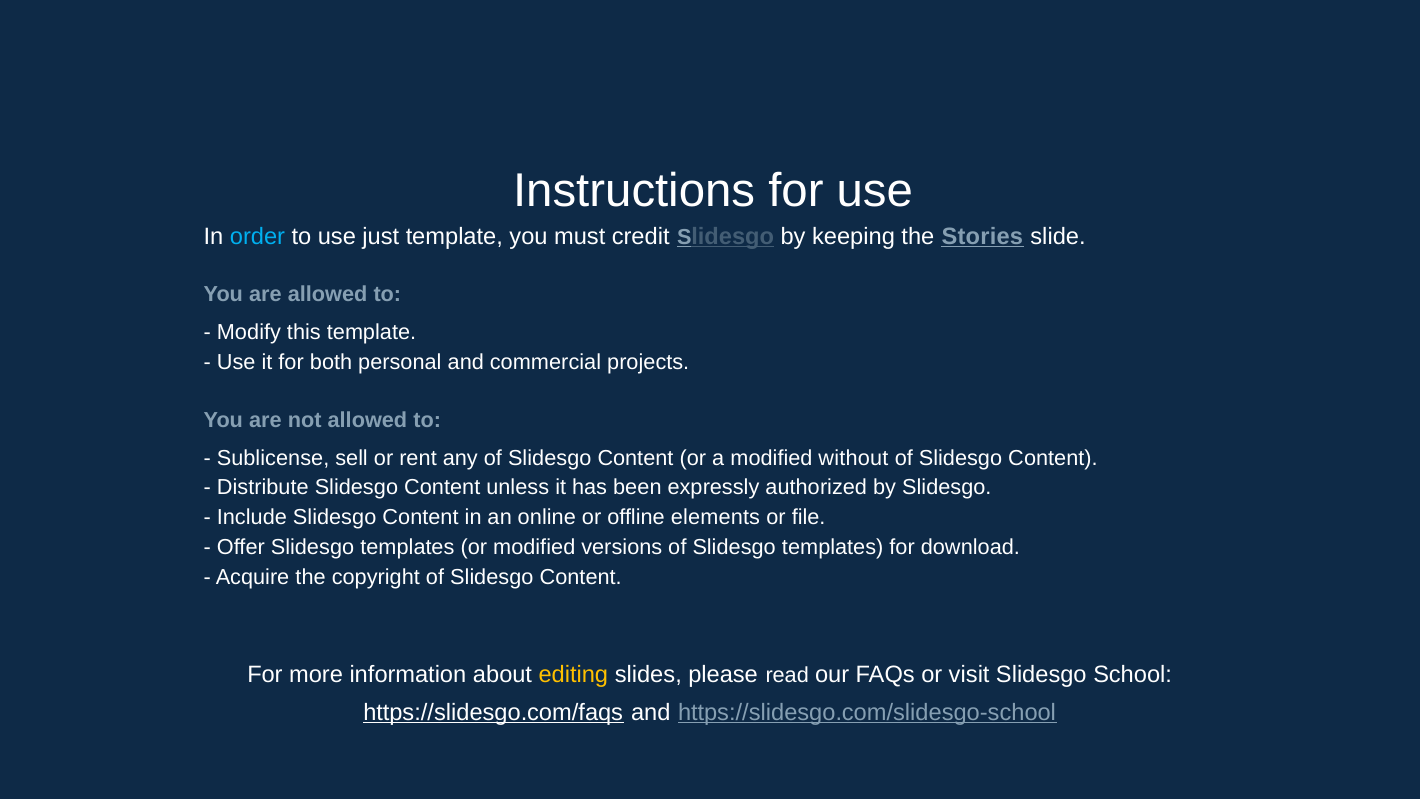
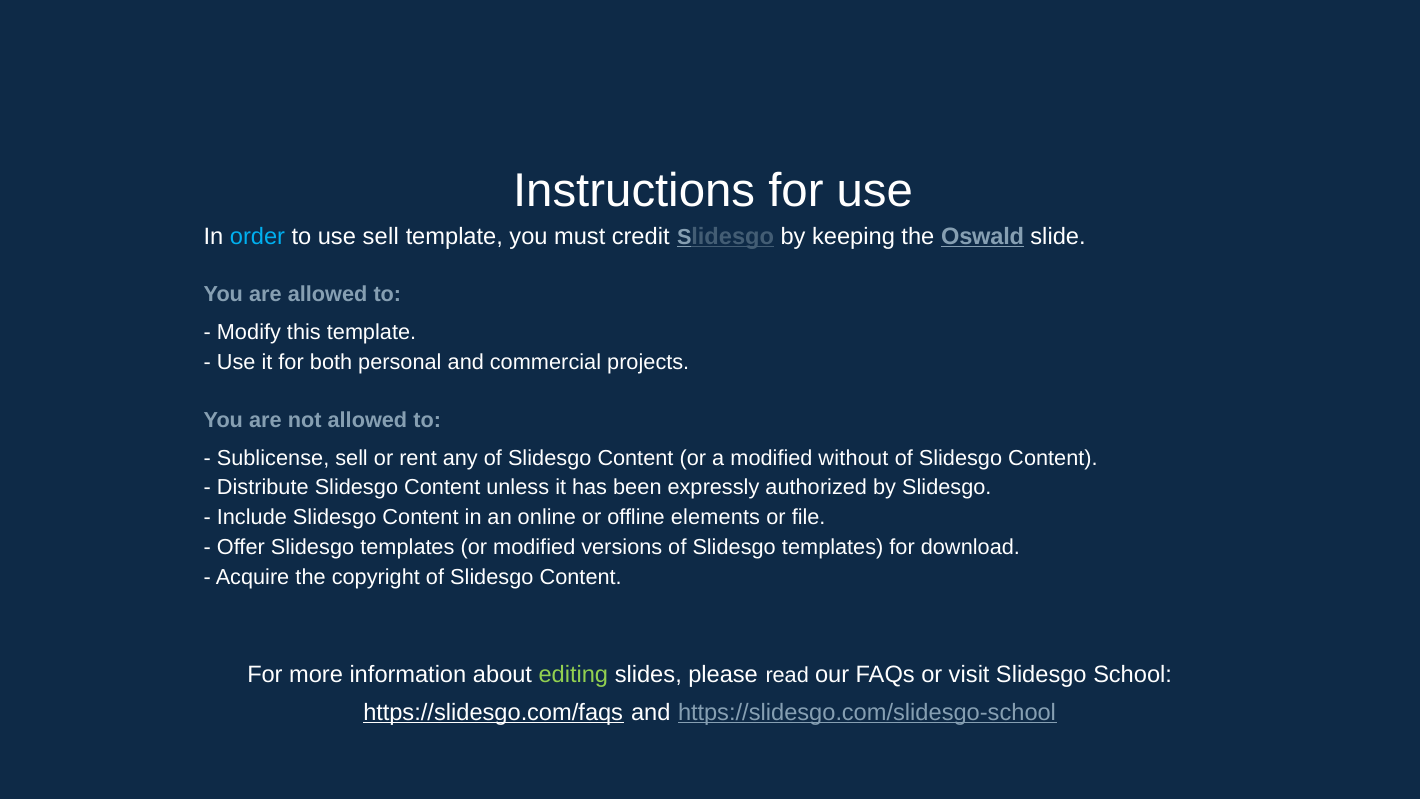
use just: just -> sell (381, 236)
Stories: Stories -> Oswald (983, 236)
editing colour: yellow -> light green (573, 675)
